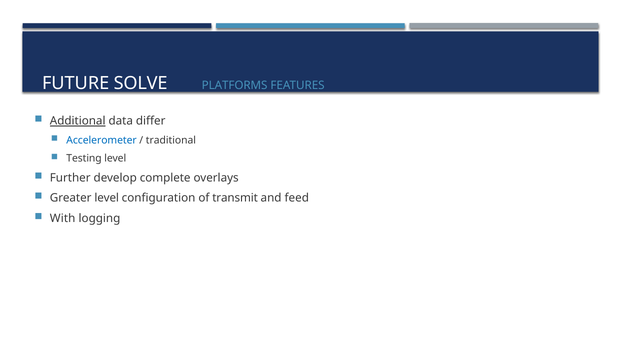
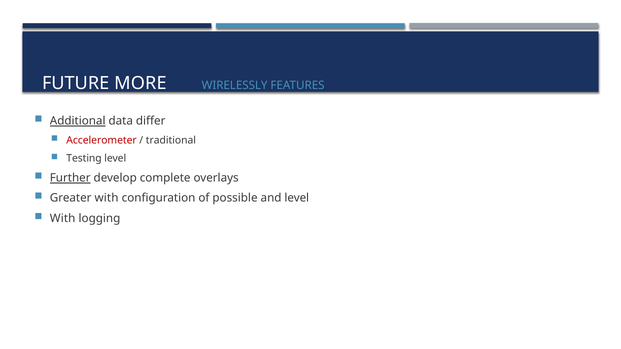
SOLVE: SOLVE -> MORE (140, 83)
PLATFORMS: PLATFORMS -> WIRELESSLY (235, 85)
Accelerometer colour: blue -> red (102, 140)
Further underline: none -> present (70, 178)
Greater level: level -> with (107, 198)
transmit: transmit -> possible (235, 198)
and feed: feed -> level (297, 198)
